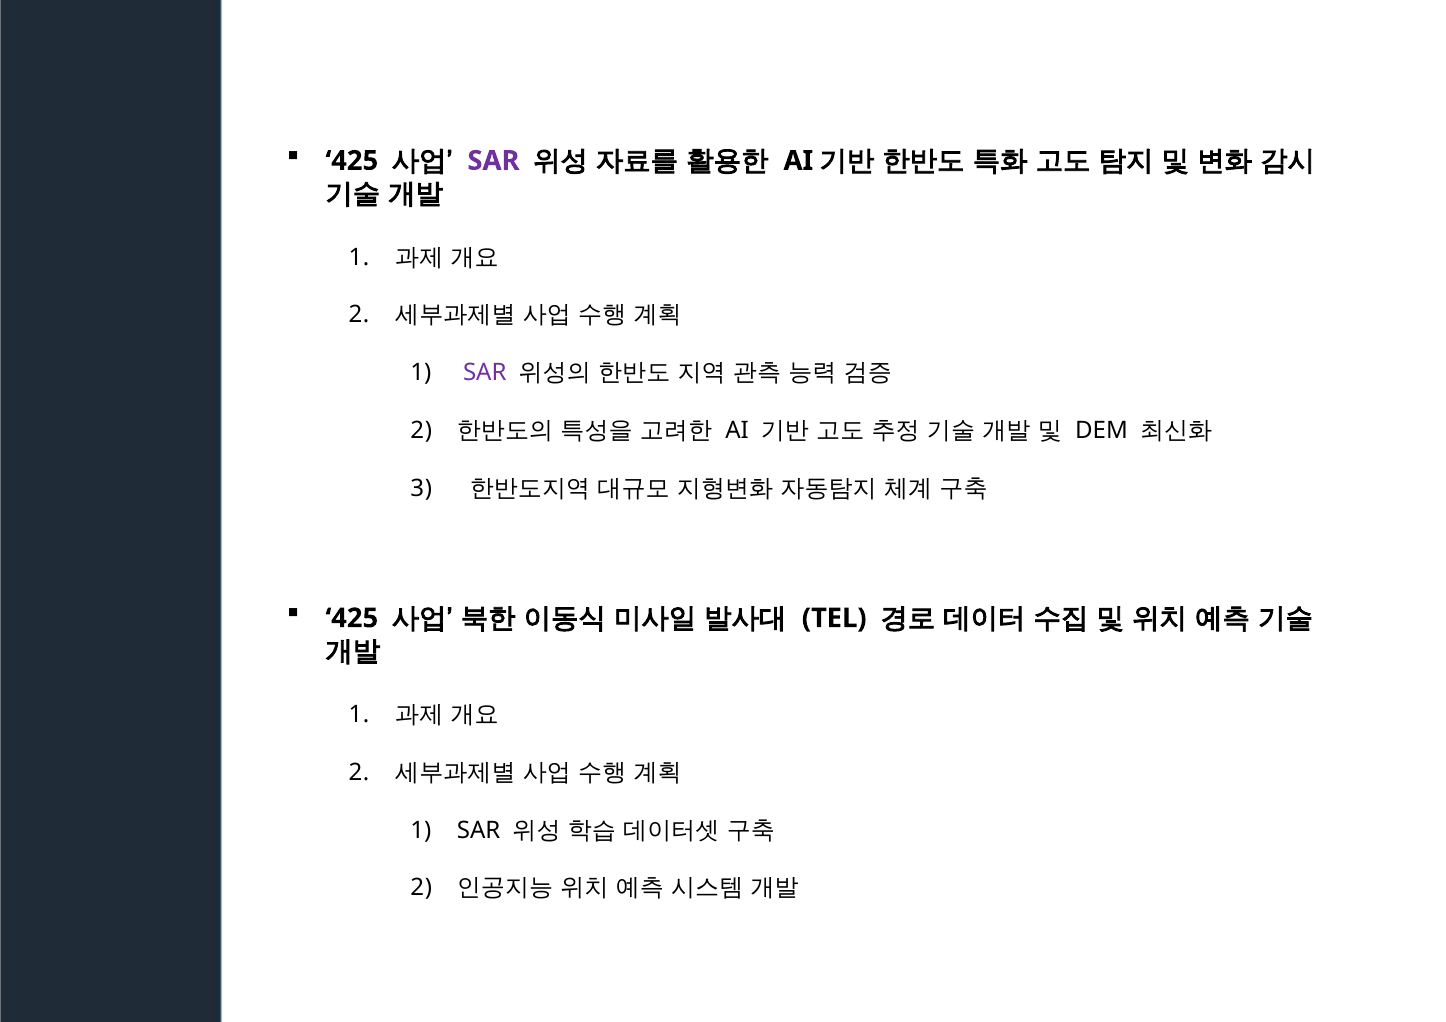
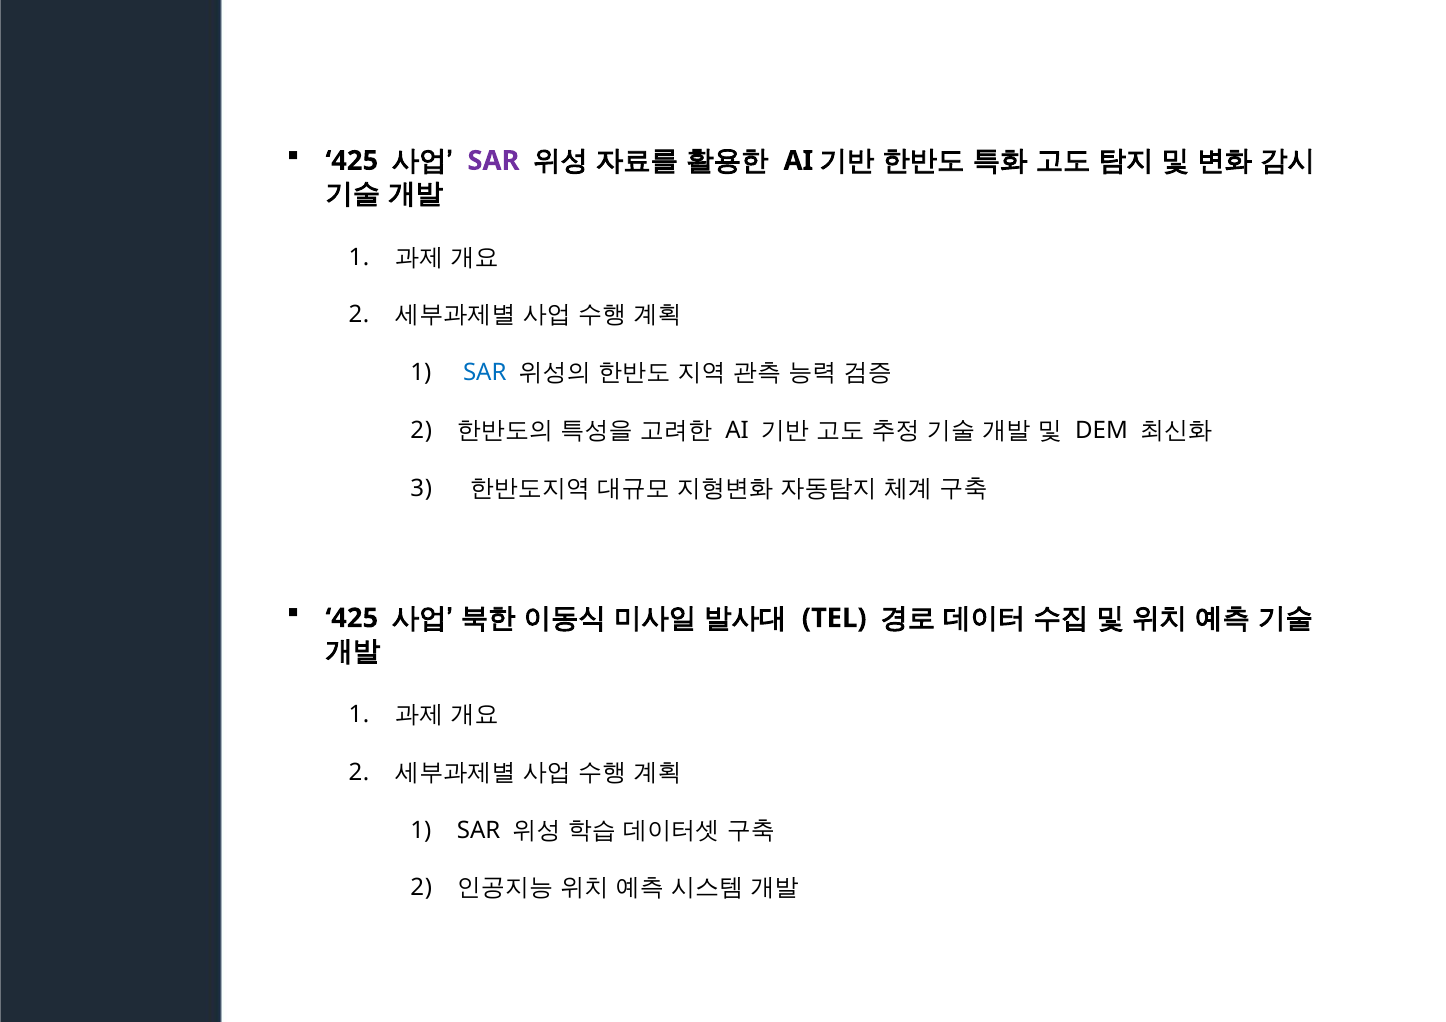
SAR colour: purple -> blue (485, 373)
